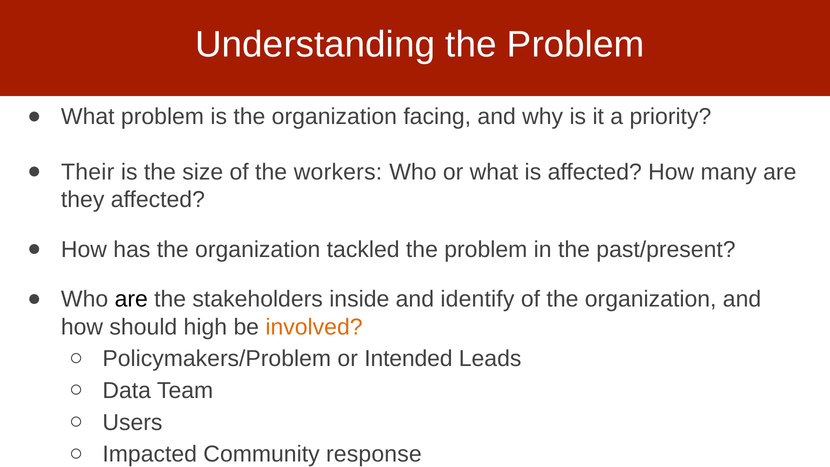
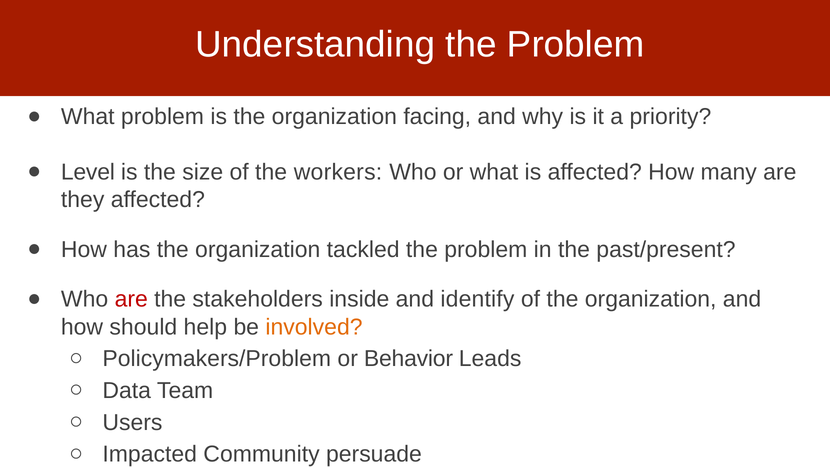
Their: Their -> Level (88, 172)
are colour: black -> red (131, 299)
high: high -> help (205, 327)
Intended: Intended -> Behavior (409, 359)
response: response -> persuade (374, 454)
